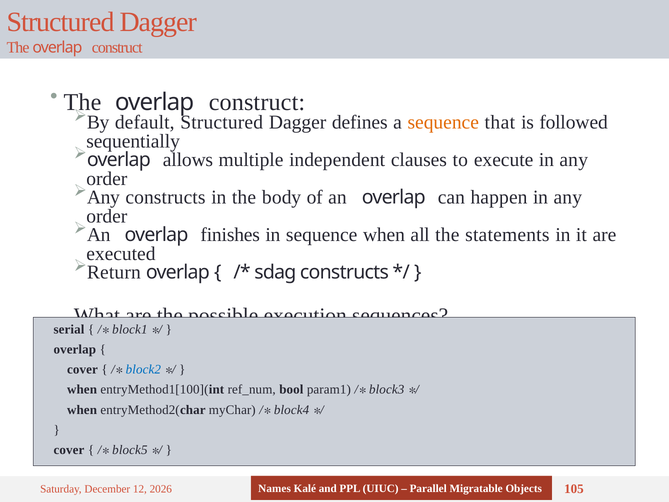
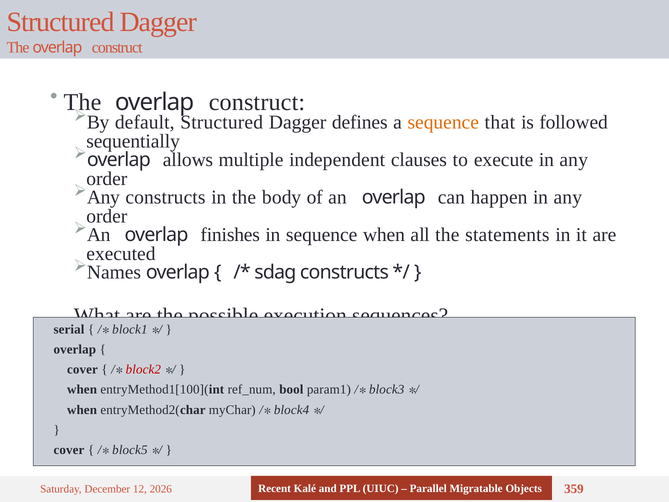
Return: Return -> Names (114, 272)
block2 colour: blue -> red (143, 369)
Names: Names -> Recent (275, 488)
105: 105 -> 359 (574, 489)
